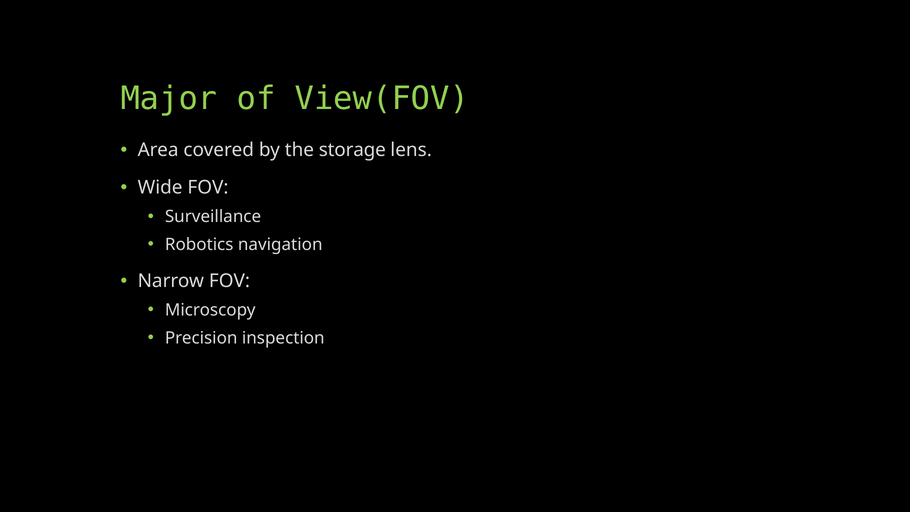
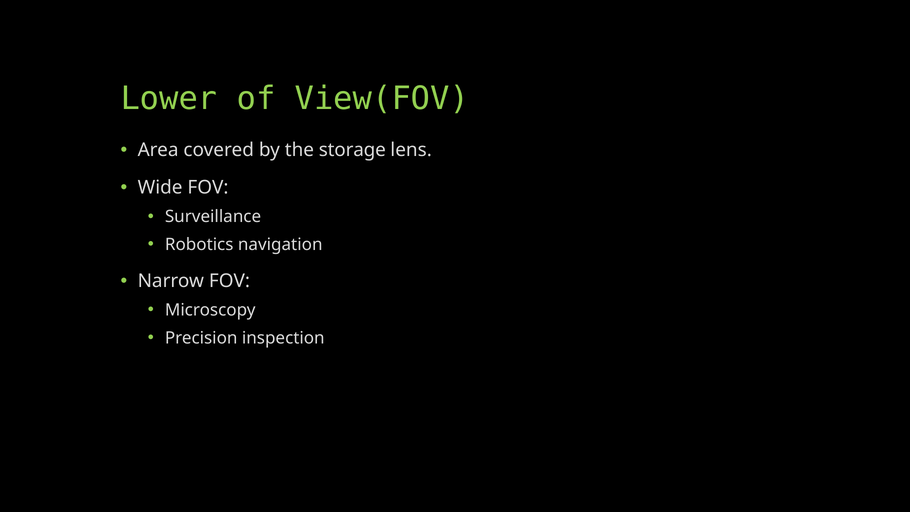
Major: Major -> Lower (169, 98)
